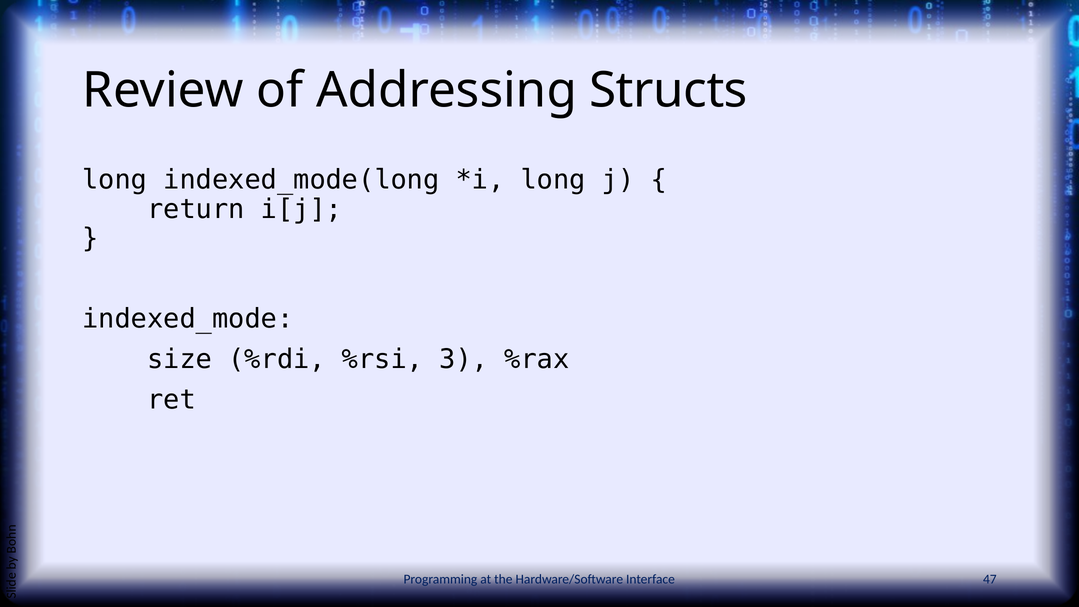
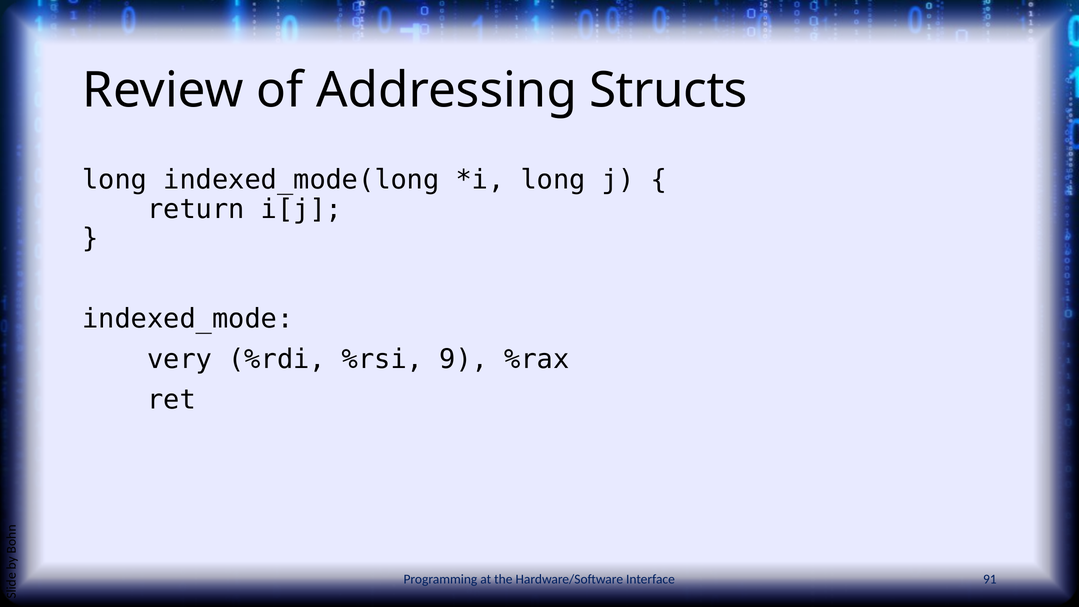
size: size -> very (180, 359)
3: 3 -> 9 (464, 359)
47: 47 -> 91 (990, 579)
